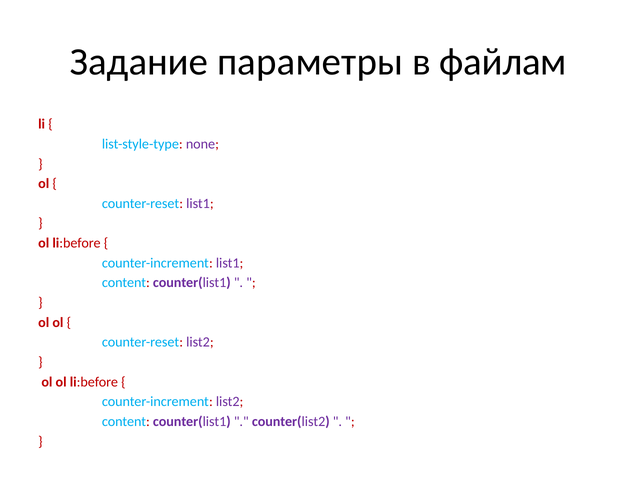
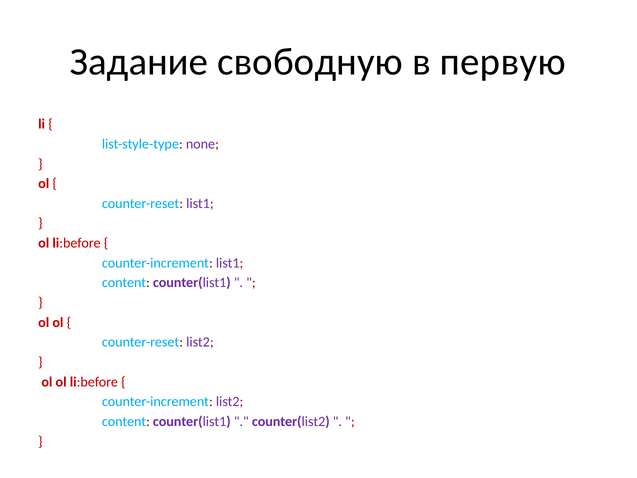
параметры: параметры -> свободную (310, 62)
файлам: файлам -> первую (503, 62)
